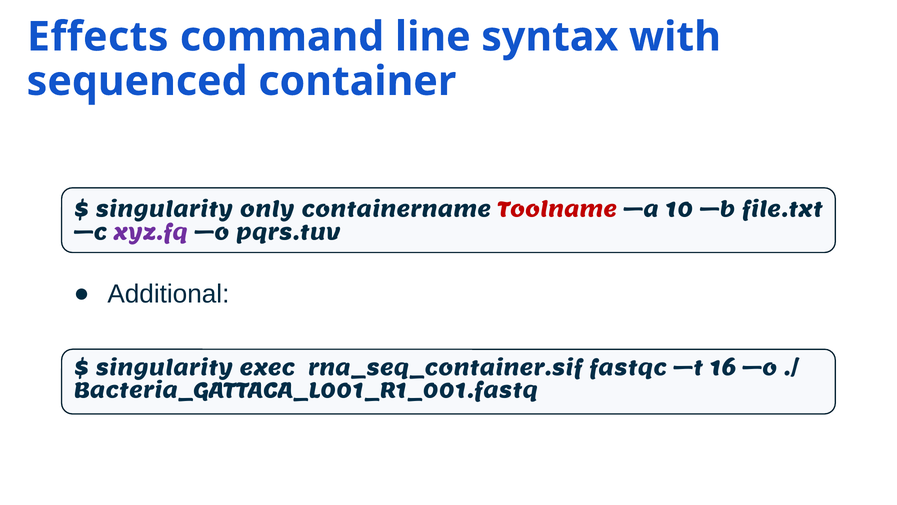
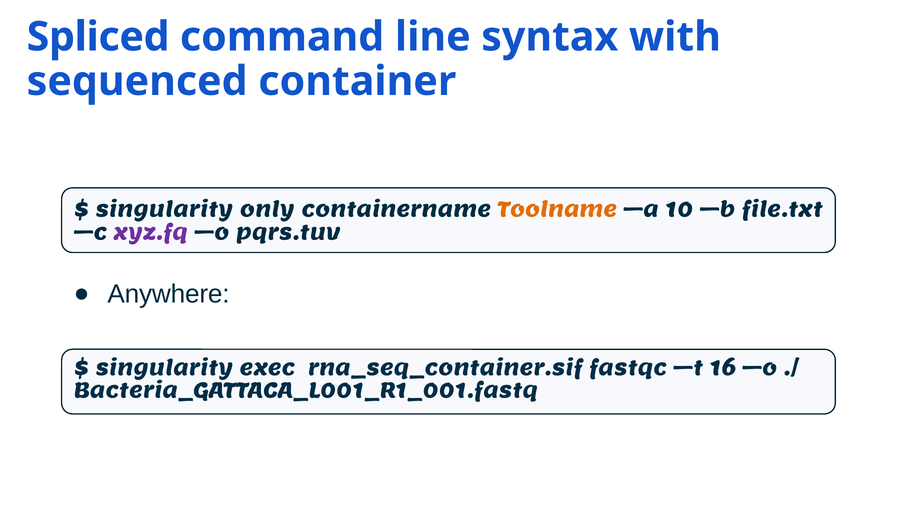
Effects: Effects -> Spliced (98, 37)
Toolname colour: red -> orange (557, 209)
Additional: Additional -> Anywhere (168, 294)
